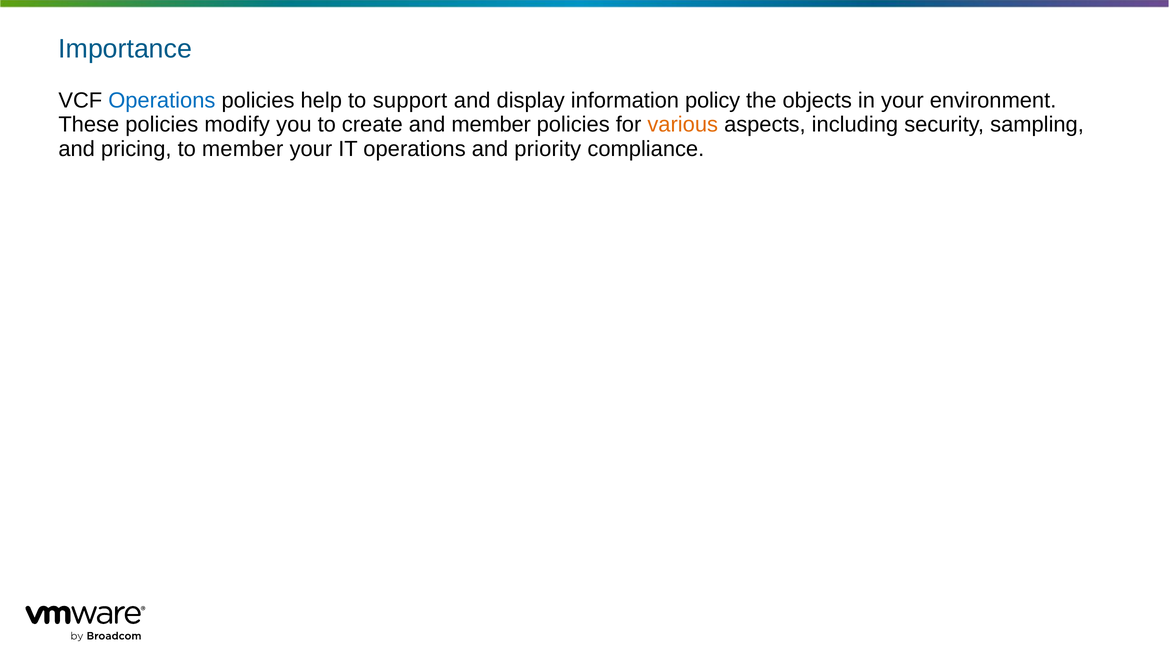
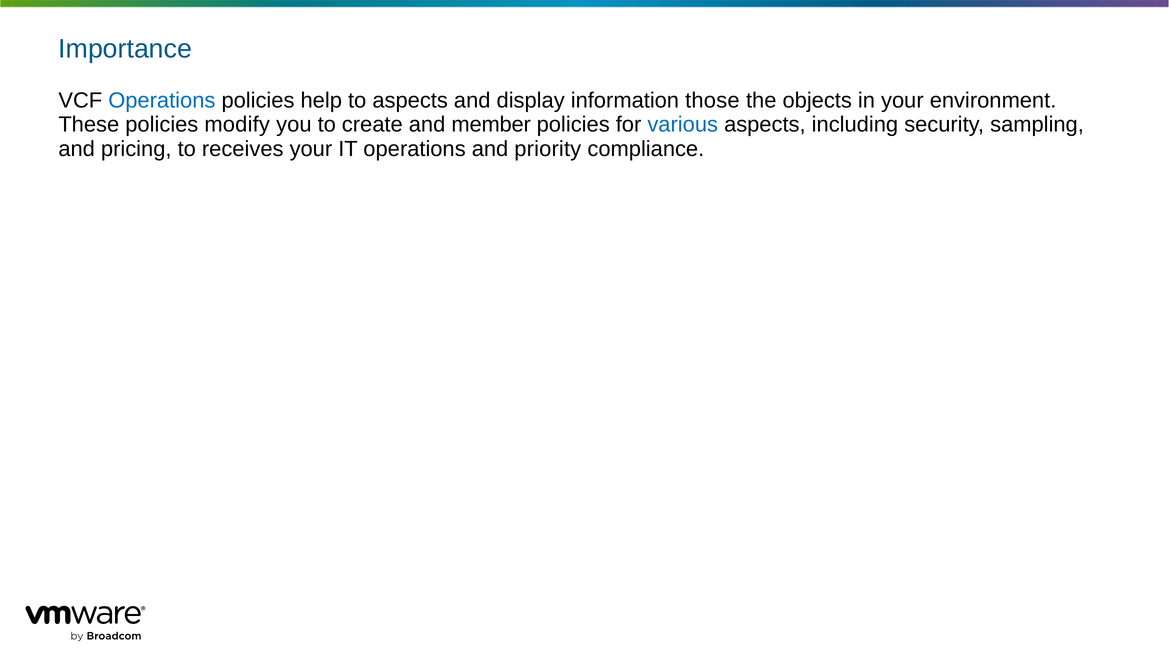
to support: support -> aspects (410, 100)
policy: policy -> those (712, 100)
various colour: orange -> blue (683, 125)
to member: member -> receives (243, 149)
